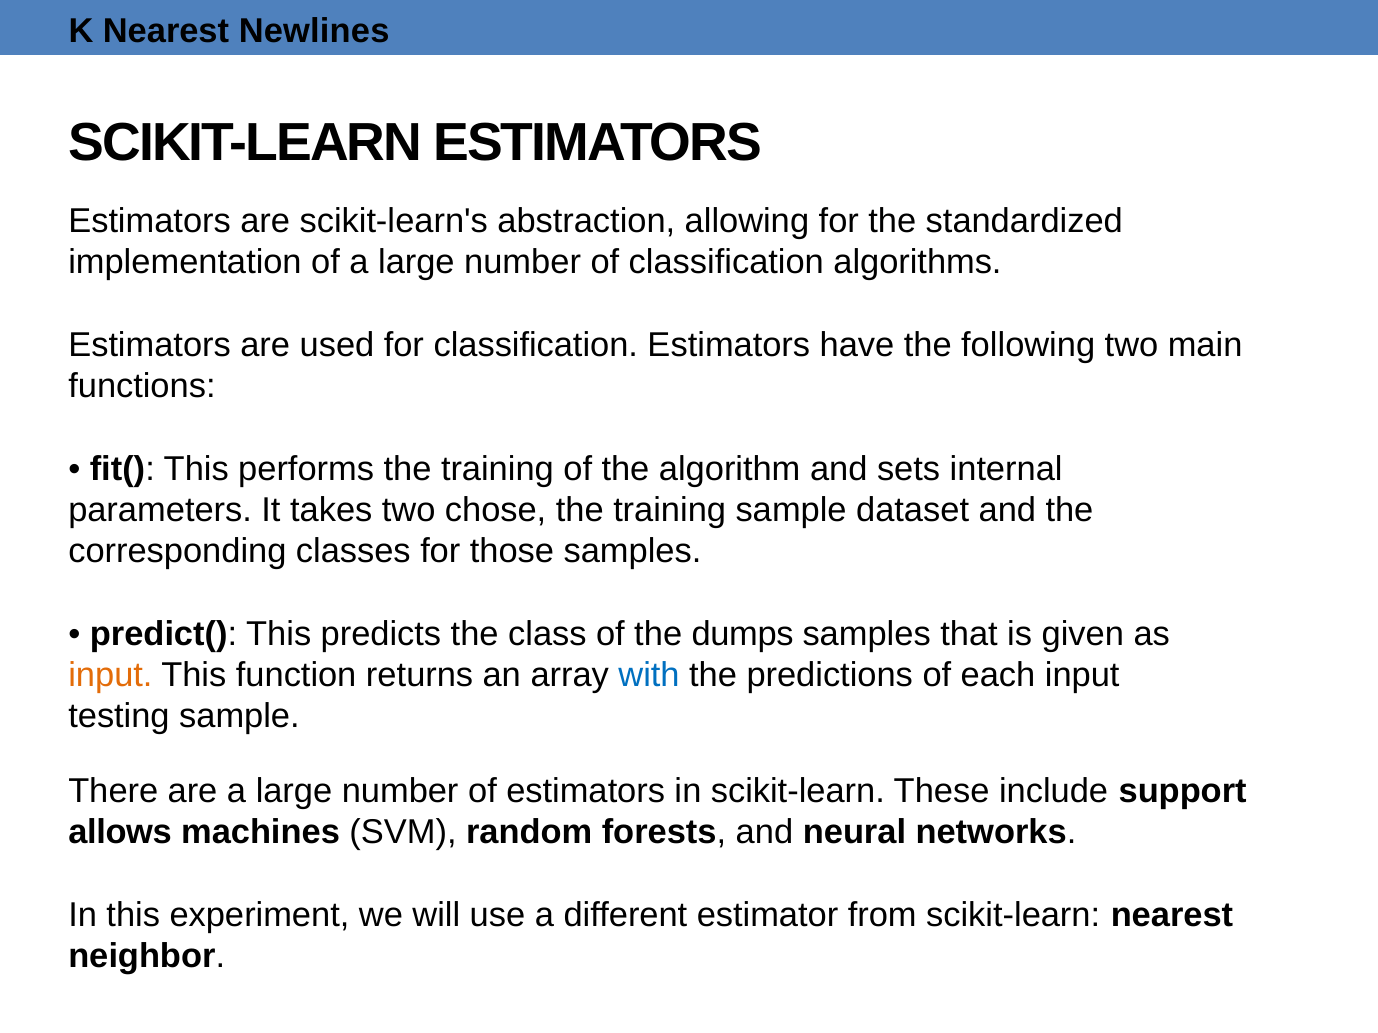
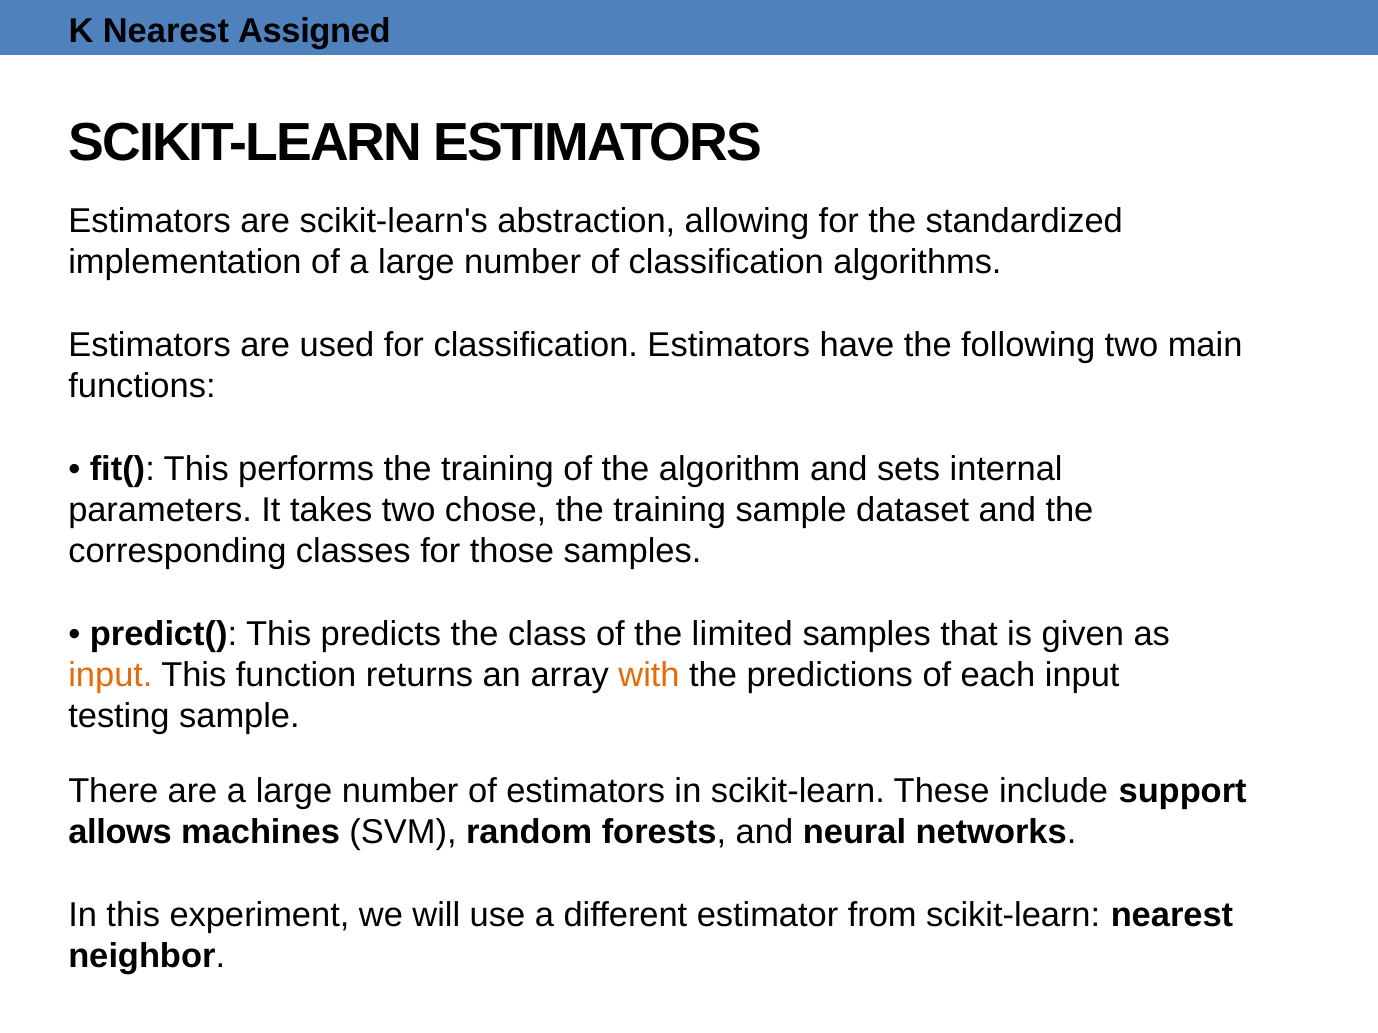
Newlines: Newlines -> Assigned (314, 31)
dumps: dumps -> limited (742, 634)
with colour: blue -> orange (649, 676)
